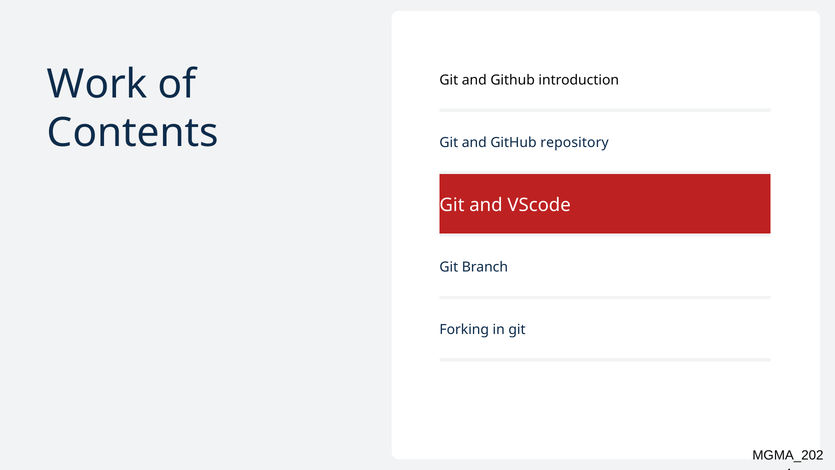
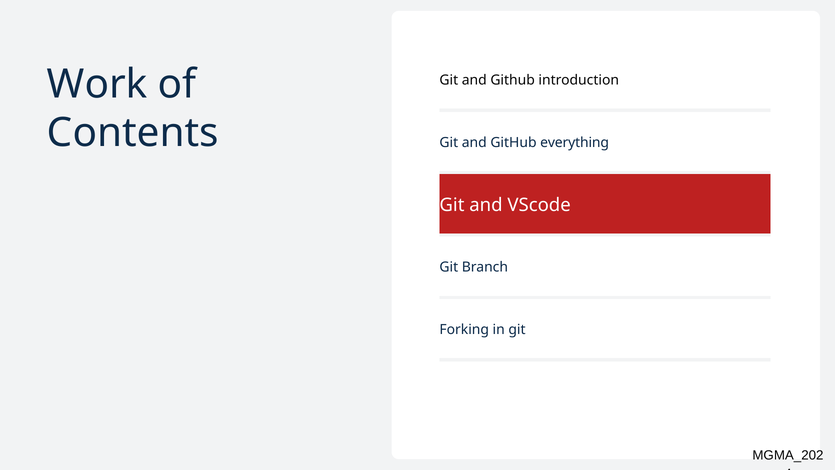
repository: repository -> everything (575, 142)
